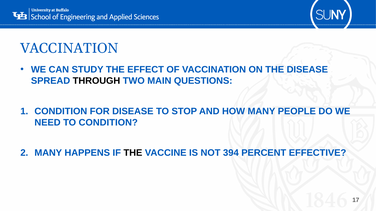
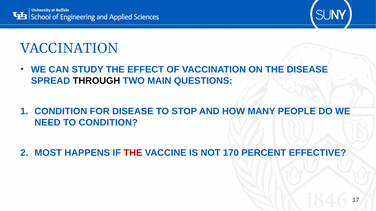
MANY: MANY -> MOST (48, 153)
THE colour: black -> red (133, 153)
394: 394 -> 170 (231, 153)
